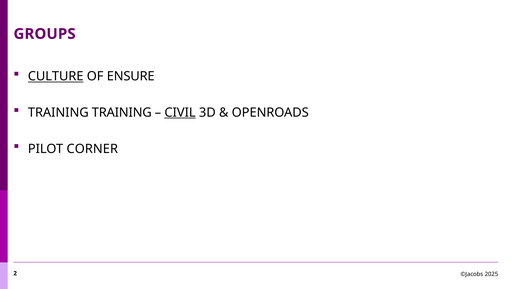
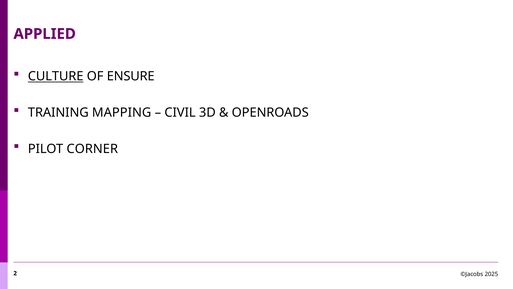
GROUPS: GROUPS -> APPLIED (45, 34)
TRAINING TRAINING: TRAINING -> MAPPING (122, 112)
CIVIL underline: present -> none (180, 112)
